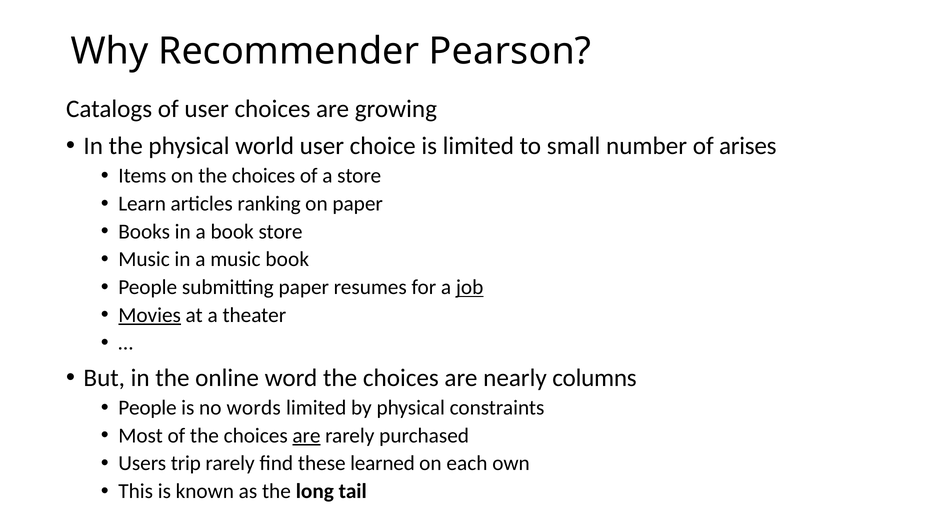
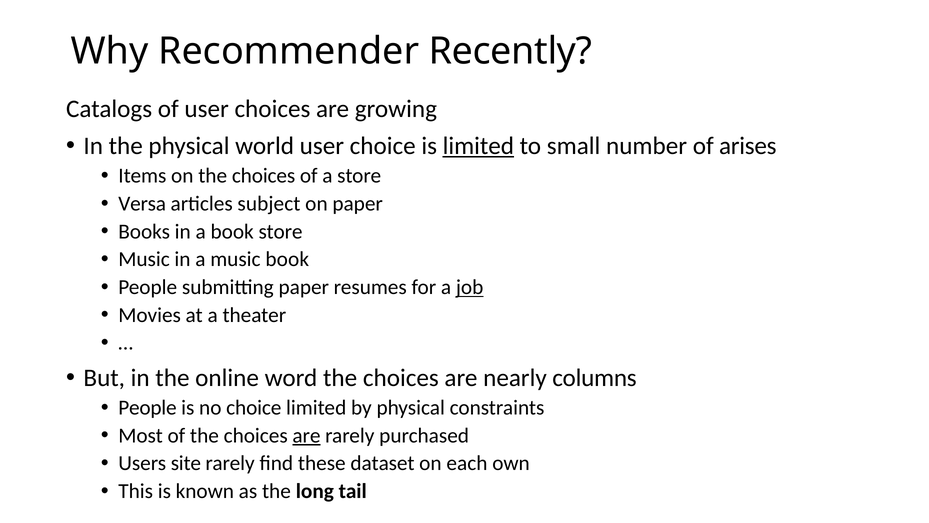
Pearson: Pearson -> Recently (510, 51)
limited underline: none -> present (478, 146)
Learn: Learn -> Versa (142, 204)
ranking: ranking -> subject (269, 204)
Movies underline: present -> none (150, 315)
no words: words -> choice (254, 407)
trip: trip -> site (186, 463)
learned: learned -> dataset (382, 463)
